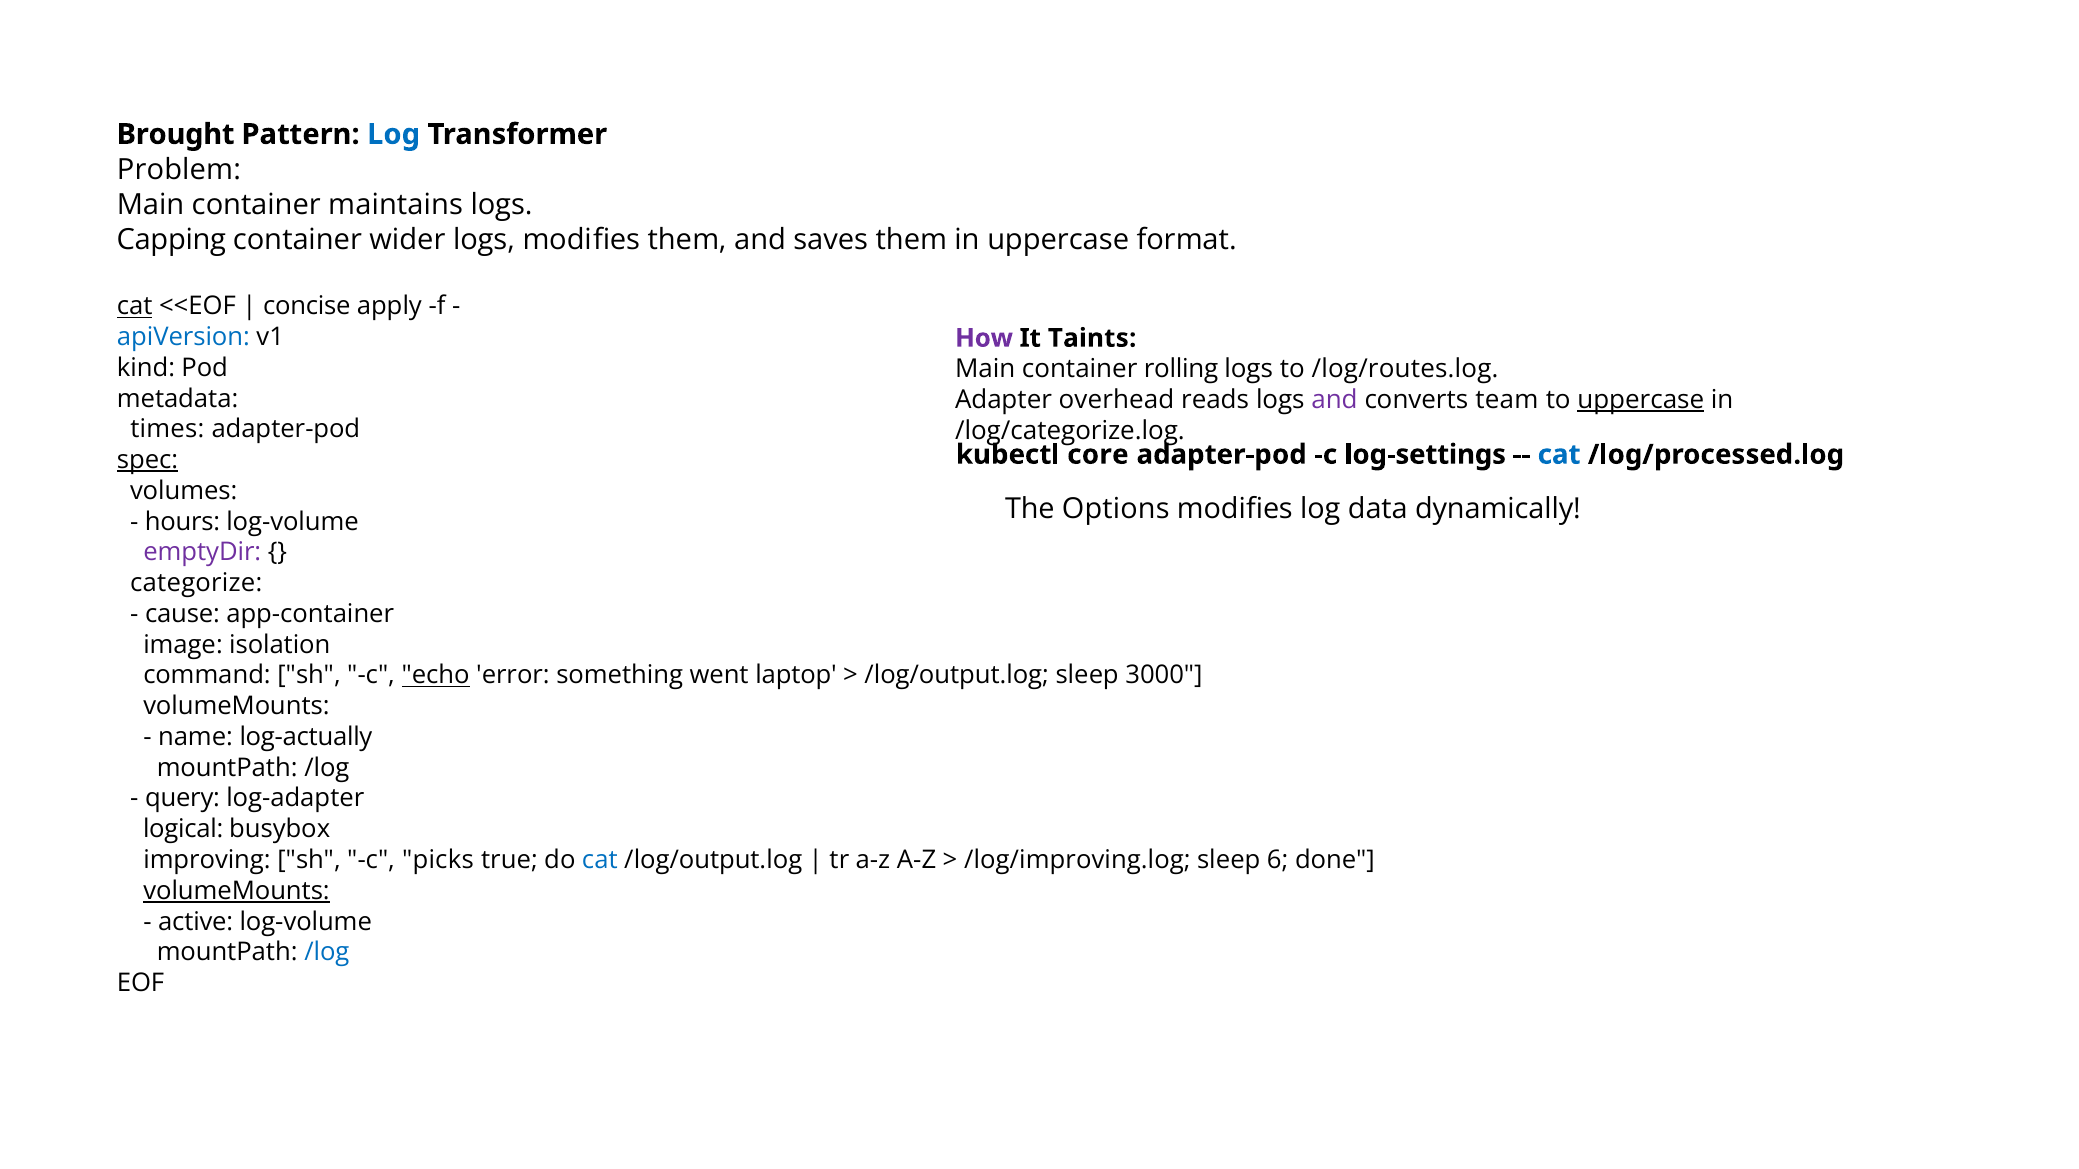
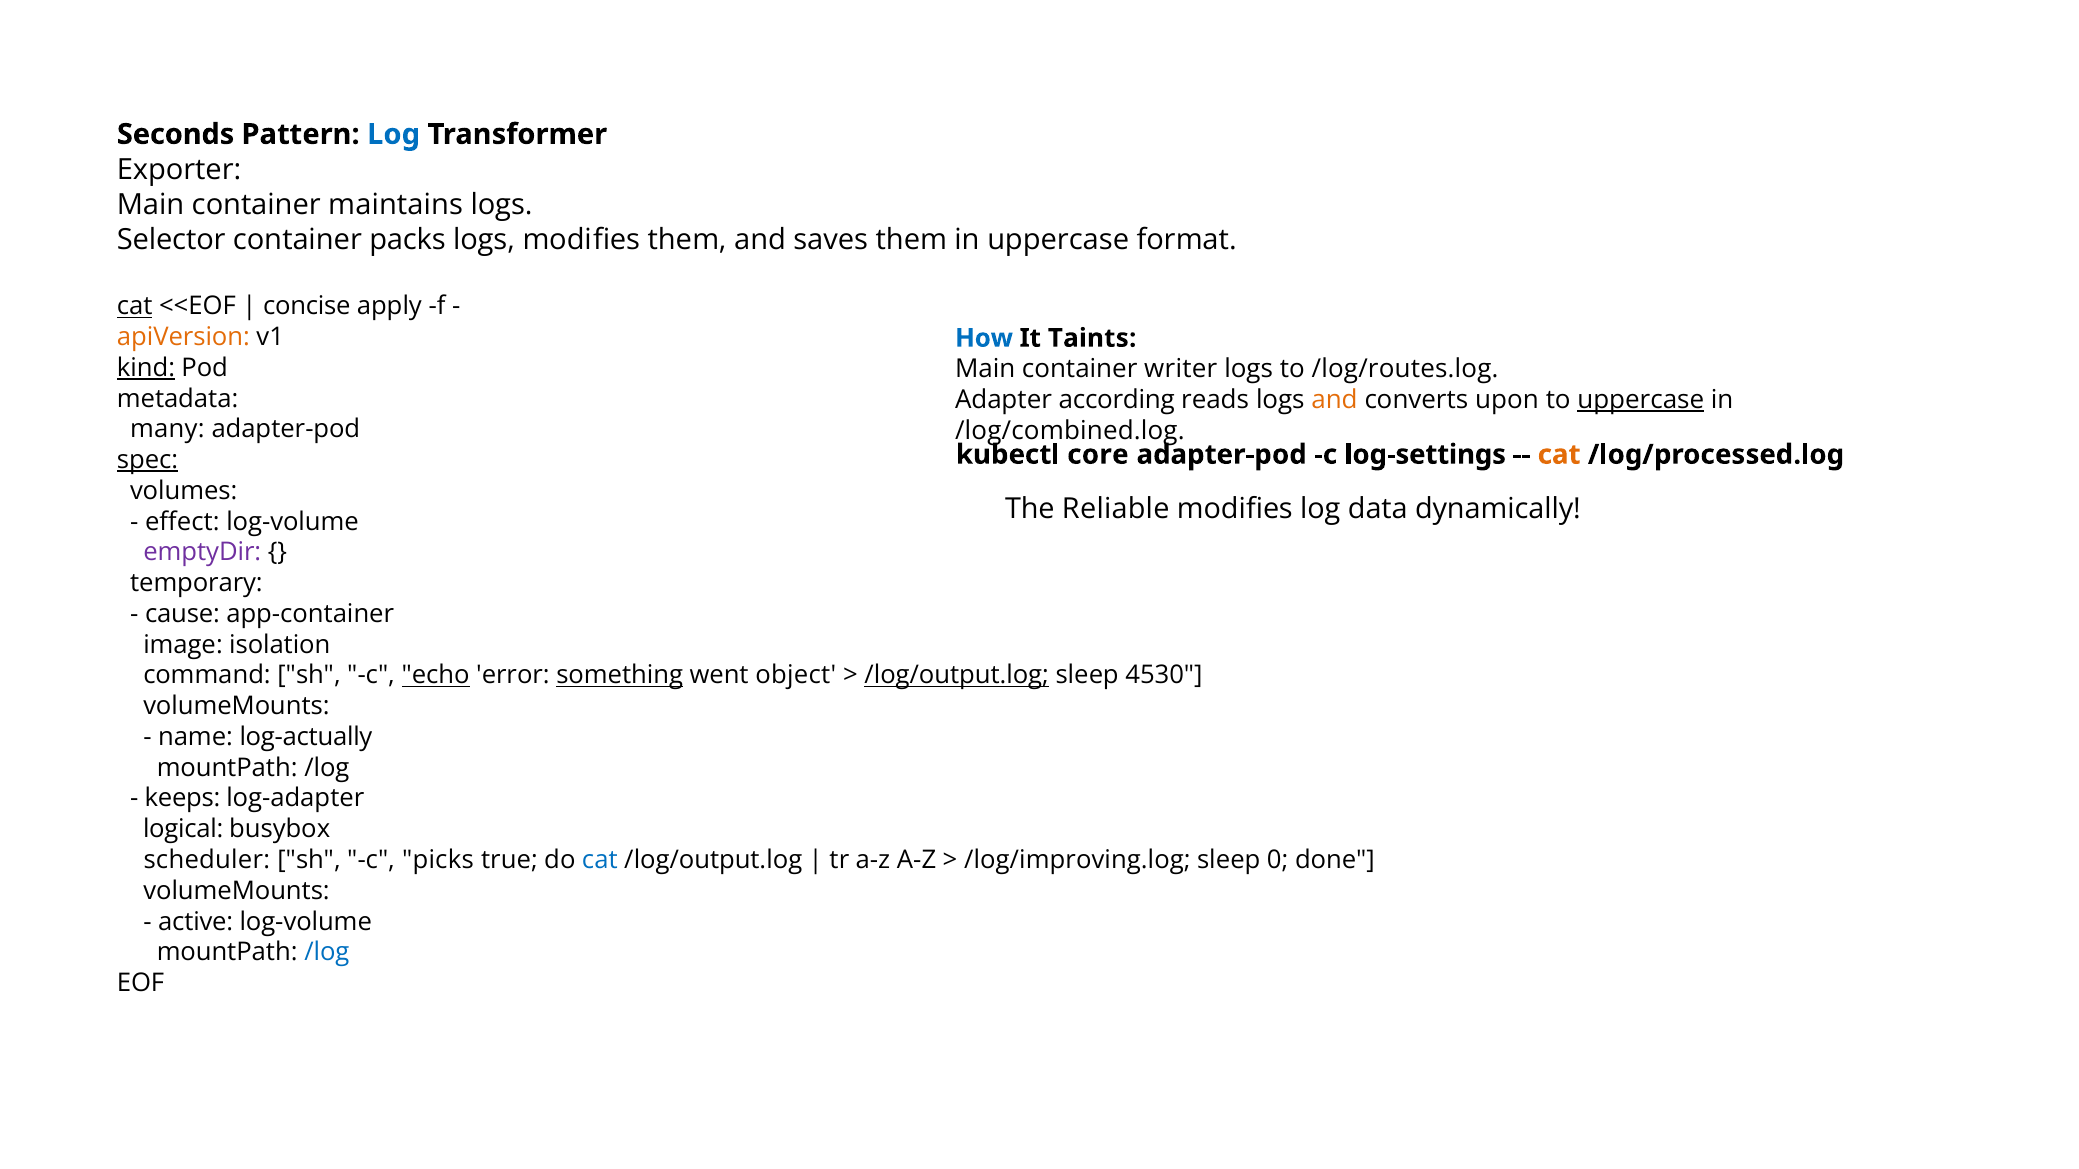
Brought: Brought -> Seconds (176, 134)
Problem: Problem -> Exporter (179, 169)
Capping: Capping -> Selector (171, 240)
wider: wider -> packs (408, 240)
apiVersion colour: blue -> orange (183, 337)
How colour: purple -> blue (984, 338)
kind underline: none -> present (146, 368)
rolling: rolling -> writer (1181, 369)
overhead: overhead -> according (1117, 400)
and colour: purple -> orange (1335, 400)
team: team -> upon (1507, 400)
times: times -> many (167, 430)
/log/categorize.log: /log/categorize.log -> /log/combined.log (1070, 431)
cat colour: blue -> orange (1559, 455)
Options: Options -> Reliable (1116, 509)
hours: hours -> eﬀect (182, 522)
categorize: categorize -> temporary (196, 583)
something underline: none -> present (620, 676)
laptop: laptop -> object (796, 676)
/log/output.log underline: none -> present (957, 676)
3000: 3000 -> 4530 (1164, 676)
query: query -> keeps (182, 799)
improving: improving -> scheduler (207, 860)
6: 6 -> 0 (1278, 860)
volumeMounts underline: present -> none (237, 891)
